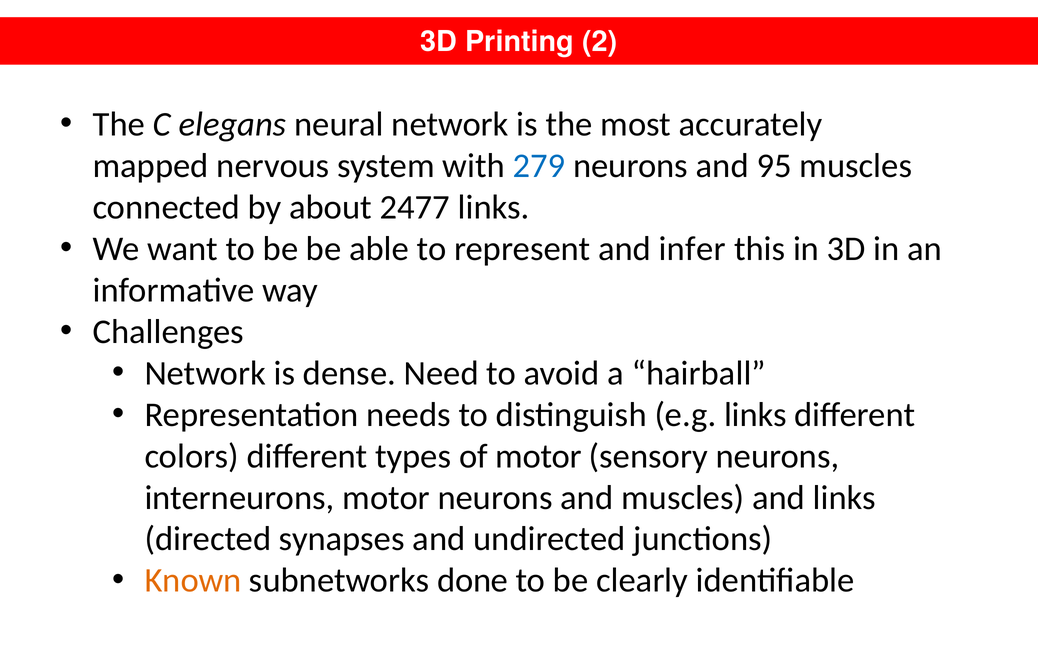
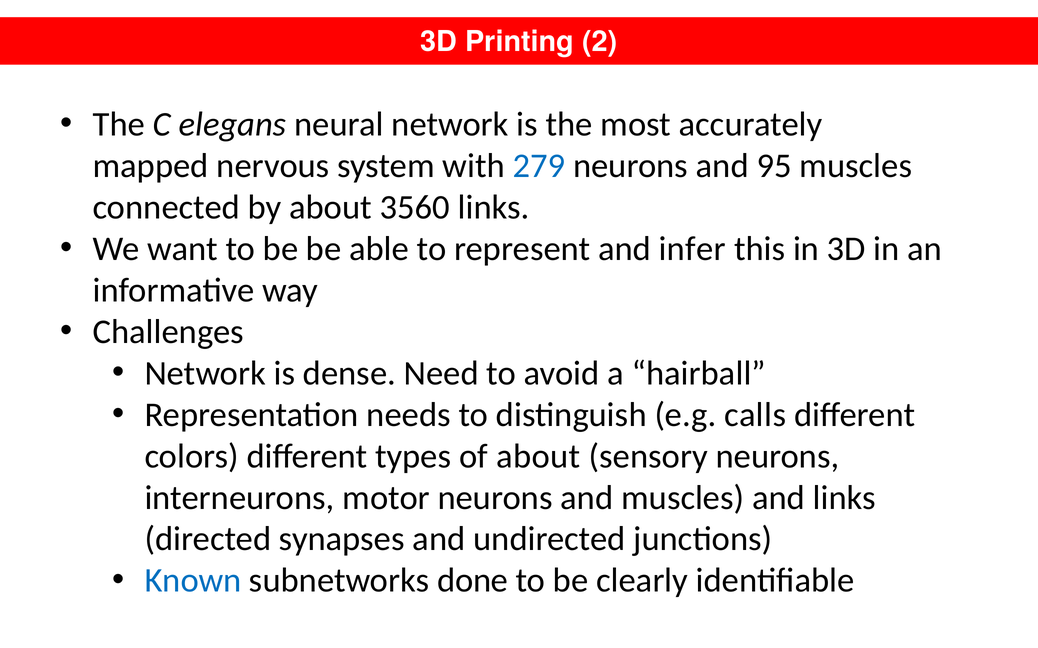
2477: 2477 -> 3560 (415, 208)
e.g links: links -> calls (755, 415)
of motor: motor -> about (538, 457)
Known colour: orange -> blue (193, 581)
